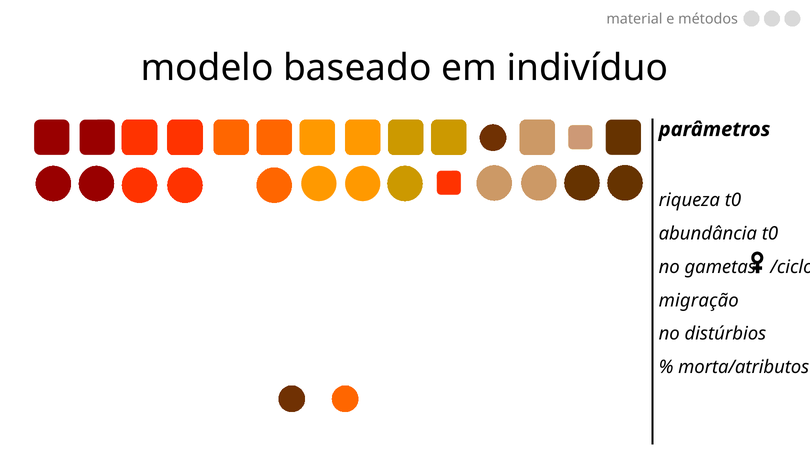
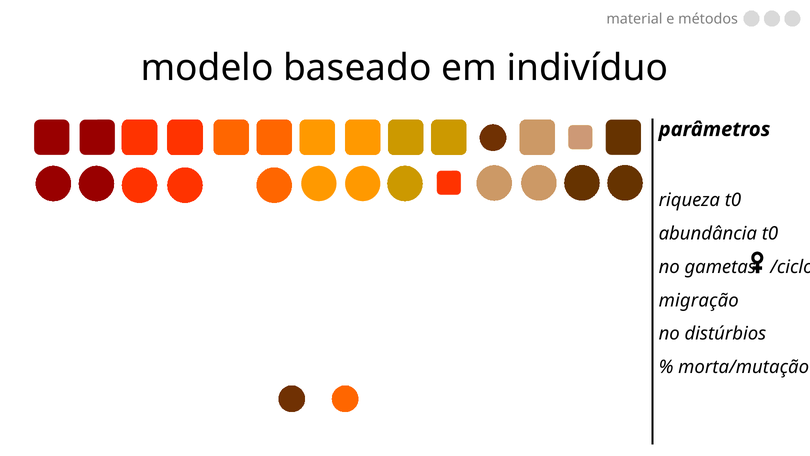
morta/atributos: morta/atributos -> morta/mutação (744, 367)
